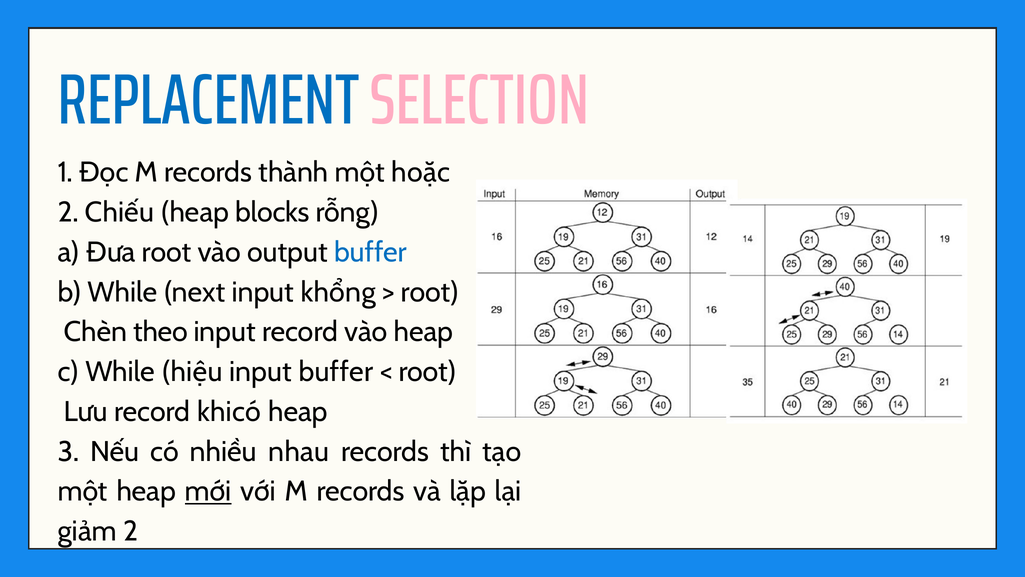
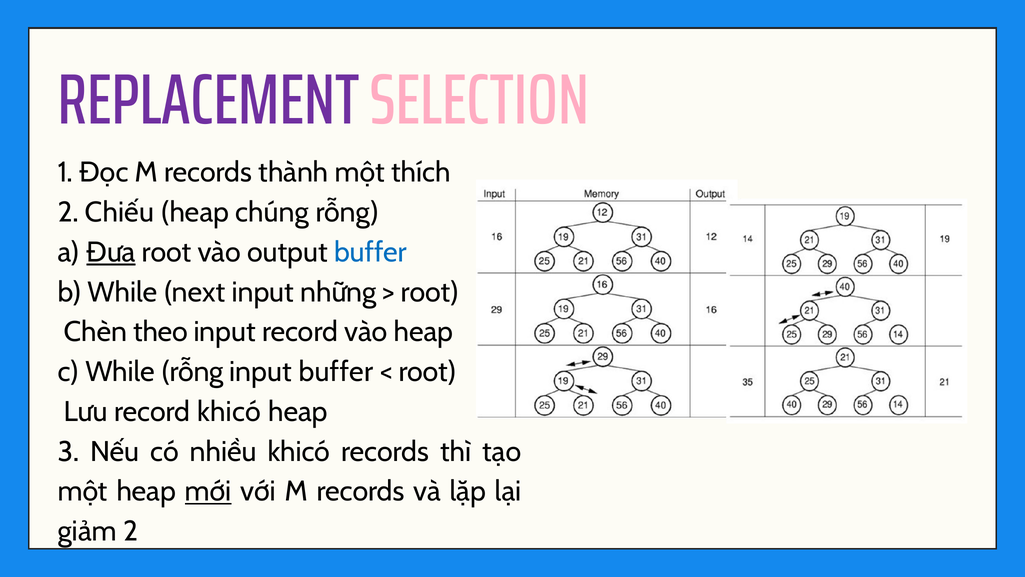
REPLACEMENT colour: blue -> purple (209, 100)
hoặc: hoặc -> thích (421, 172)
blocks: blocks -> chúng (272, 212)
Đưa underline: none -> present (111, 252)
khổng: khổng -> những (338, 292)
While hiệu: hiệu -> rỗng (192, 372)
nhiều nhau: nhau -> khicó (299, 451)
